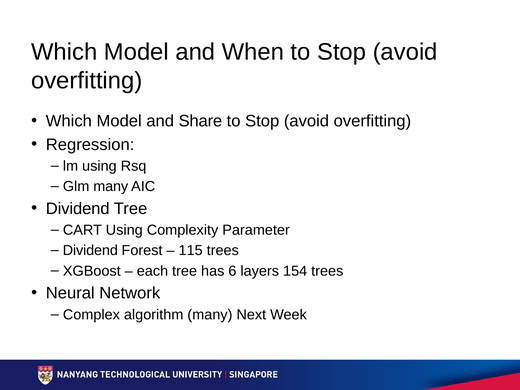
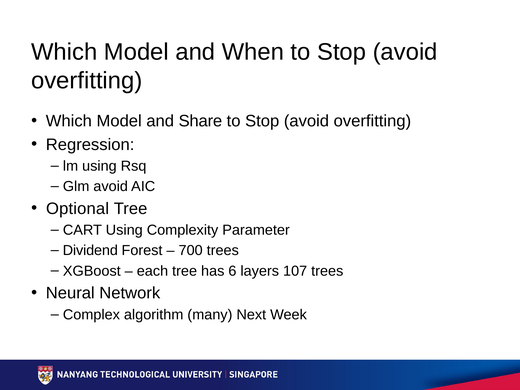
Glm many: many -> avoid (111, 186)
Dividend: Dividend -> Optional (78, 209)
115: 115 -> 700 (191, 251)
154: 154 -> 107 (295, 271)
